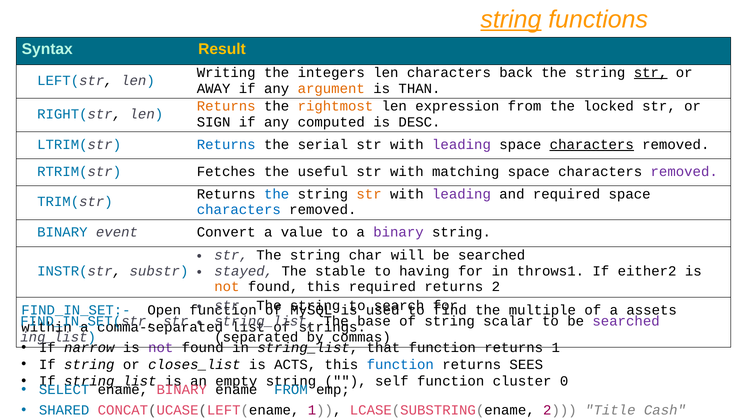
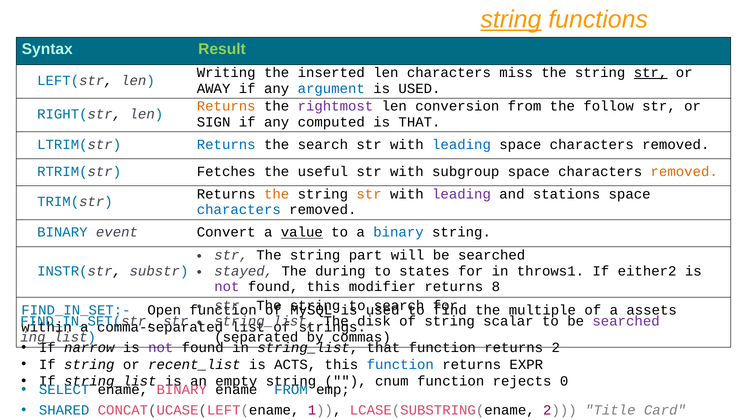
Result colour: yellow -> light green (222, 49)
integers: integers -> inserted (331, 73)
back: back -> miss (516, 73)
argument colour: orange -> blue (331, 88)
THAN: THAN -> USED (419, 88)
rightmost colour: orange -> purple (335, 106)
expression: expression -> conversion (457, 106)
locked: locked -> follow (609, 106)
is DESC: DESC -> THAT (419, 122)
the serial: serial -> search (323, 145)
leading colour: purple -> blue (462, 145)
characters underline: present -> none (592, 145)
matching: matching -> subgroup (466, 172)
removed colour: purple -> orange (684, 172)
the colour: blue -> orange (277, 194)
and required: required -> stations (567, 194)
value underline: none -> present (302, 232)
binary colour: purple -> blue (398, 232)
char: char -> part (366, 255)
stable: stable -> during (340, 271)
having: having -> states (424, 271)
not colour: orange -> purple (227, 287)
this required: required -> modifier (382, 287)
returns 2: 2 -> 8 (496, 287)
base: base -> disk (374, 322)
returns 1: 1 -> 2 (556, 348)
closes_list: closes_list -> recent_list (194, 365)
SEES: SEES -> EXPR (526, 365)
self: self -> cnum (392, 381)
cluster: cluster -> rejects (522, 381)
Cash: Cash -> Card (665, 410)
